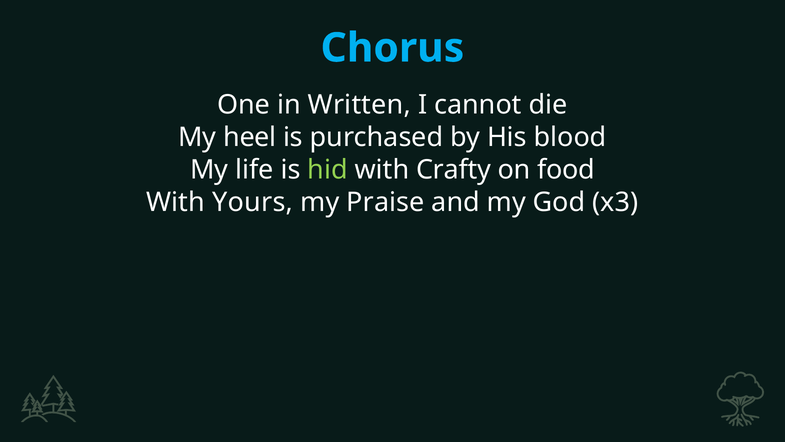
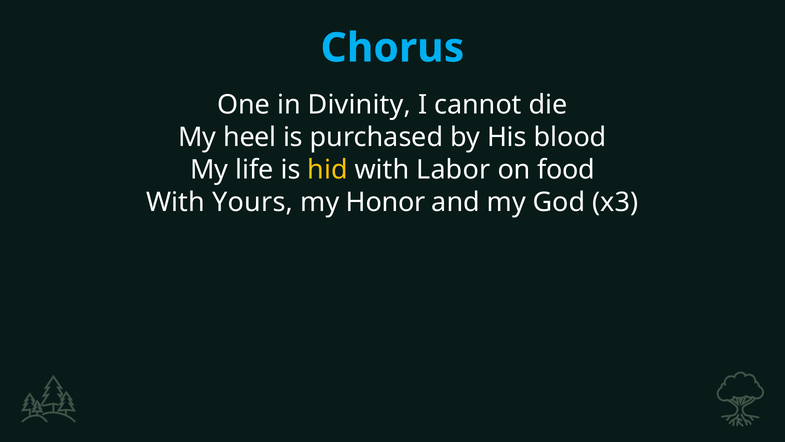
Written: Written -> Divinity (359, 105)
hid colour: light green -> yellow (328, 170)
Crafty: Crafty -> Labor (453, 170)
Praise: Praise -> Honor (386, 202)
